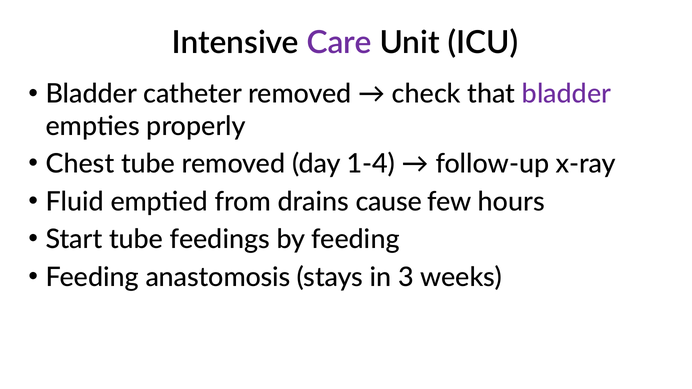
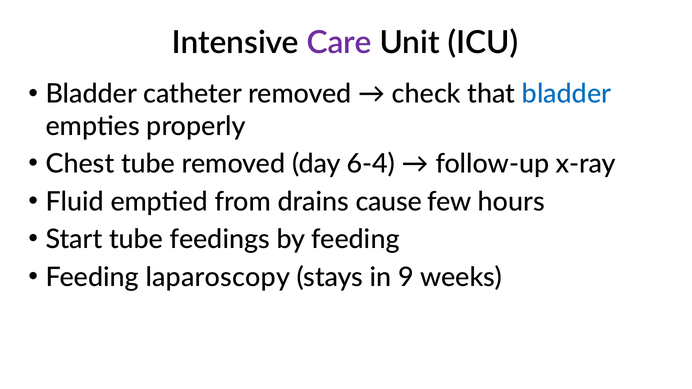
bladder colour: purple -> blue (567, 94)
1-4: 1-4 -> 6-4 (371, 164)
anastomosis: anastomosis -> laparoscopy (218, 277)
3: 3 -> 9 (406, 277)
